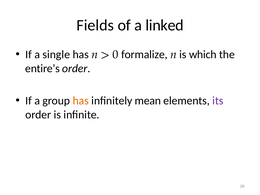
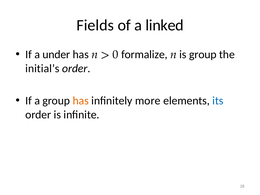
single: single -> under (56, 55)
is which: which -> group (203, 55)
entire’s: entire’s -> initial’s (42, 68)
mean: mean -> more (148, 101)
its colour: purple -> blue (218, 101)
